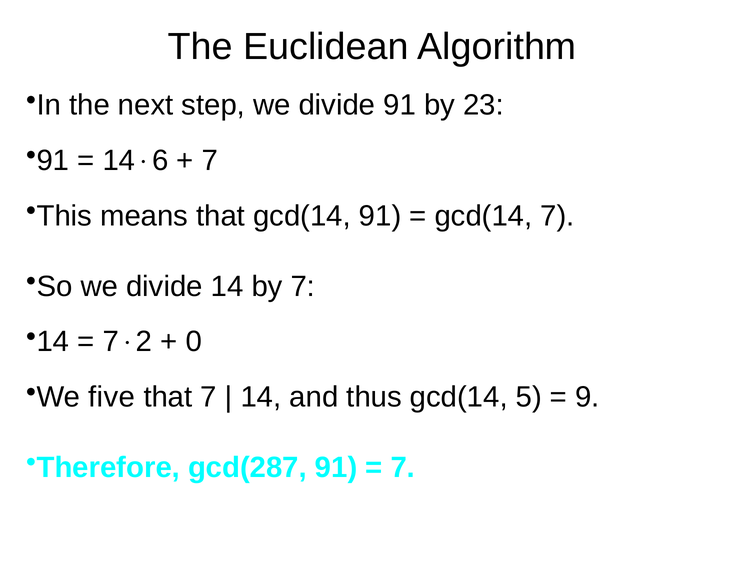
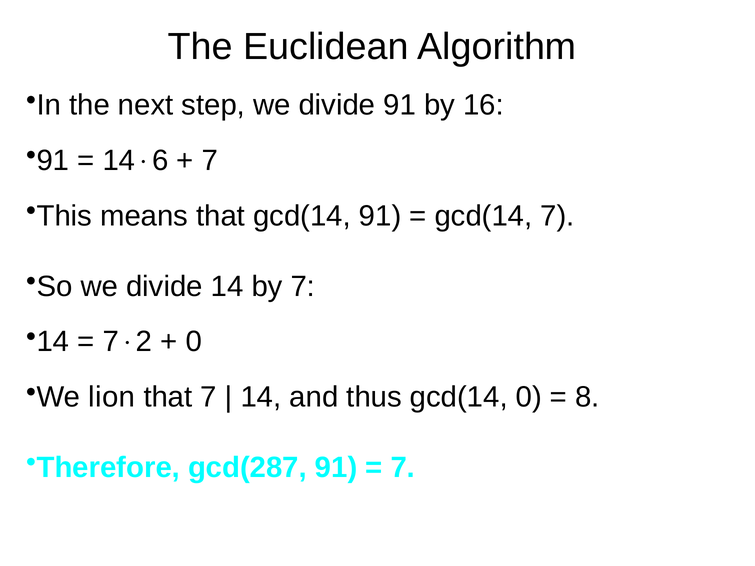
23: 23 -> 16 (483, 105)
five: five -> lion (112, 397)
gcd(14 5: 5 -> 0 (529, 397)
9: 9 -> 8 (587, 397)
